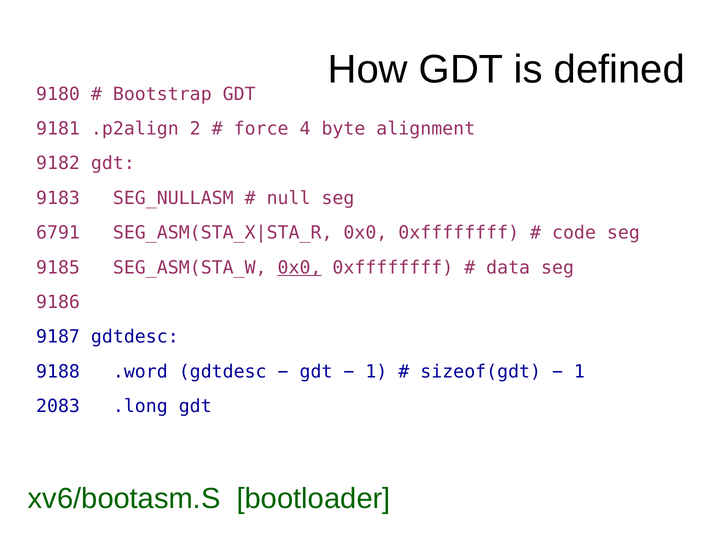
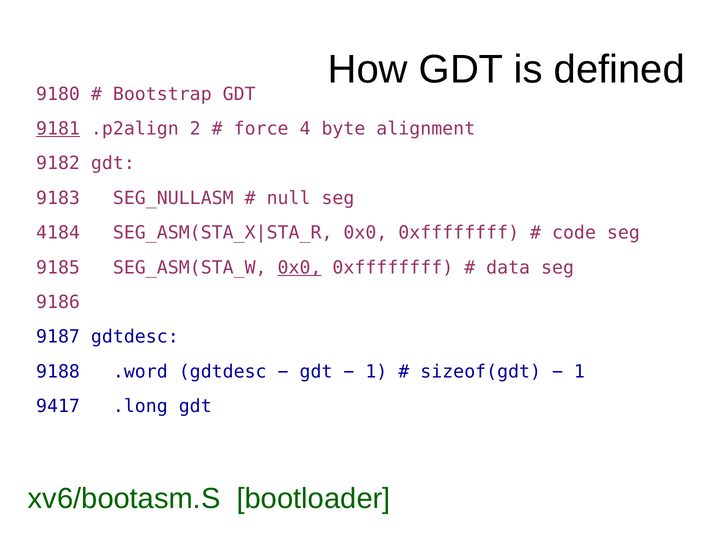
9181 underline: none -> present (58, 129)
6791: 6791 -> 4184 (58, 233)
2083: 2083 -> 9417 (58, 407)
